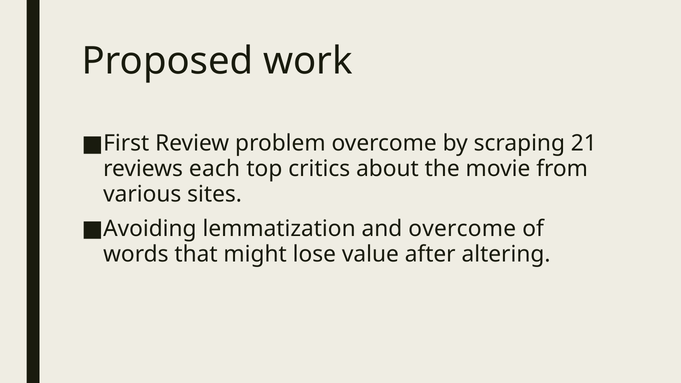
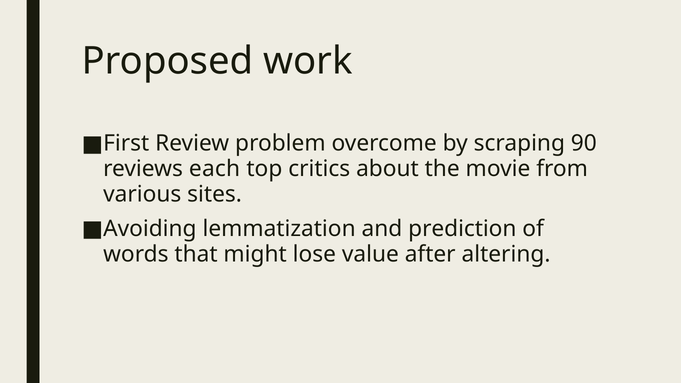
21: 21 -> 90 (584, 143)
and overcome: overcome -> prediction (462, 229)
